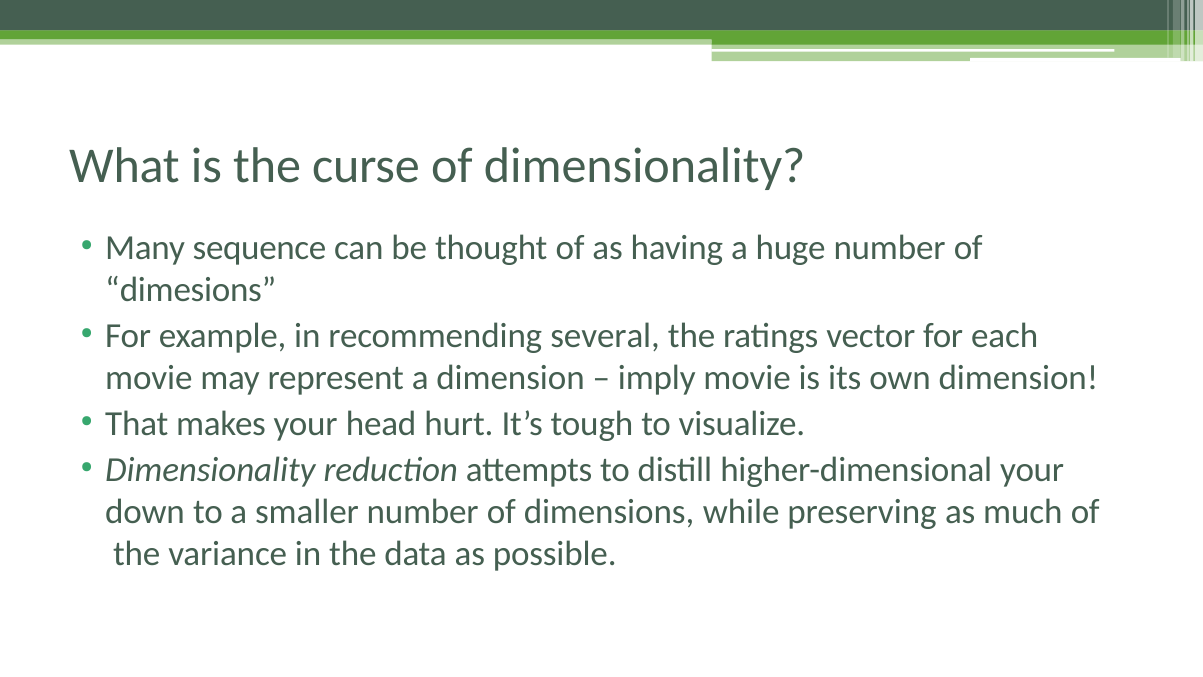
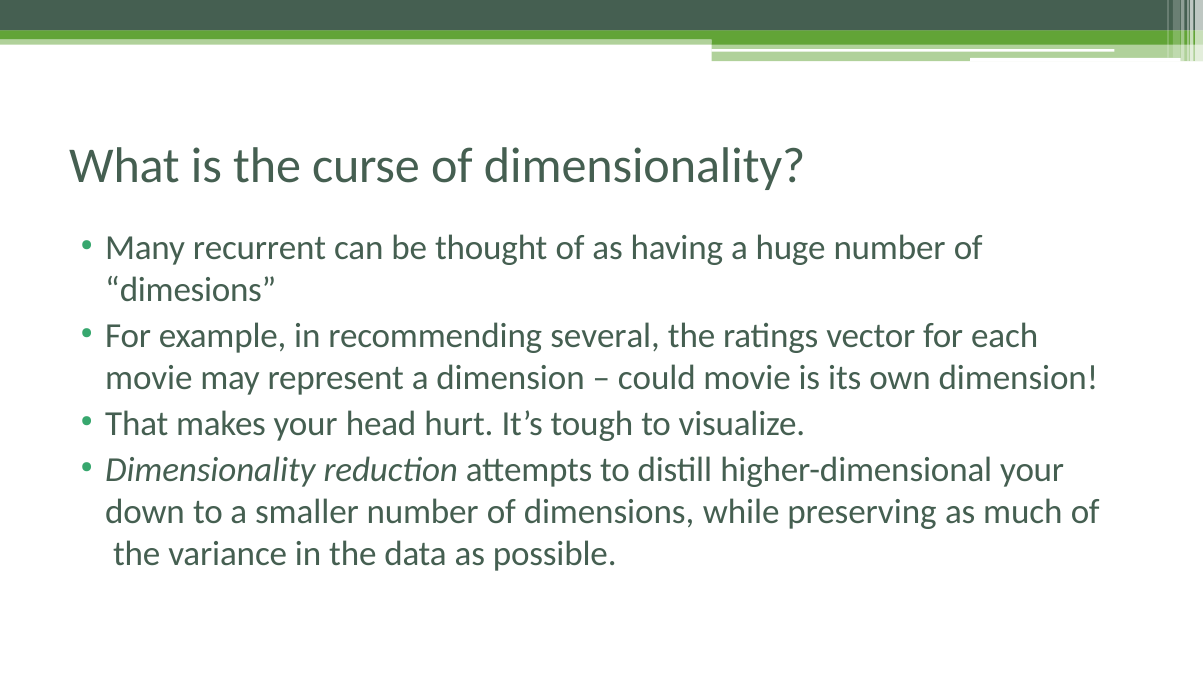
sequence: sequence -> recurrent (259, 248)
imply: imply -> could (657, 378)
